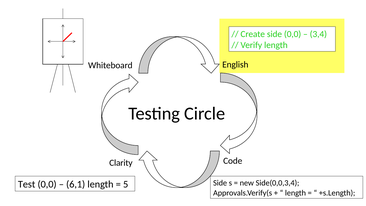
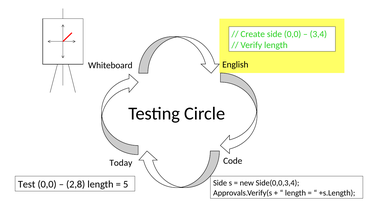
Clarity: Clarity -> Today (121, 163)
6,1: 6,1 -> 2,8 (76, 184)
